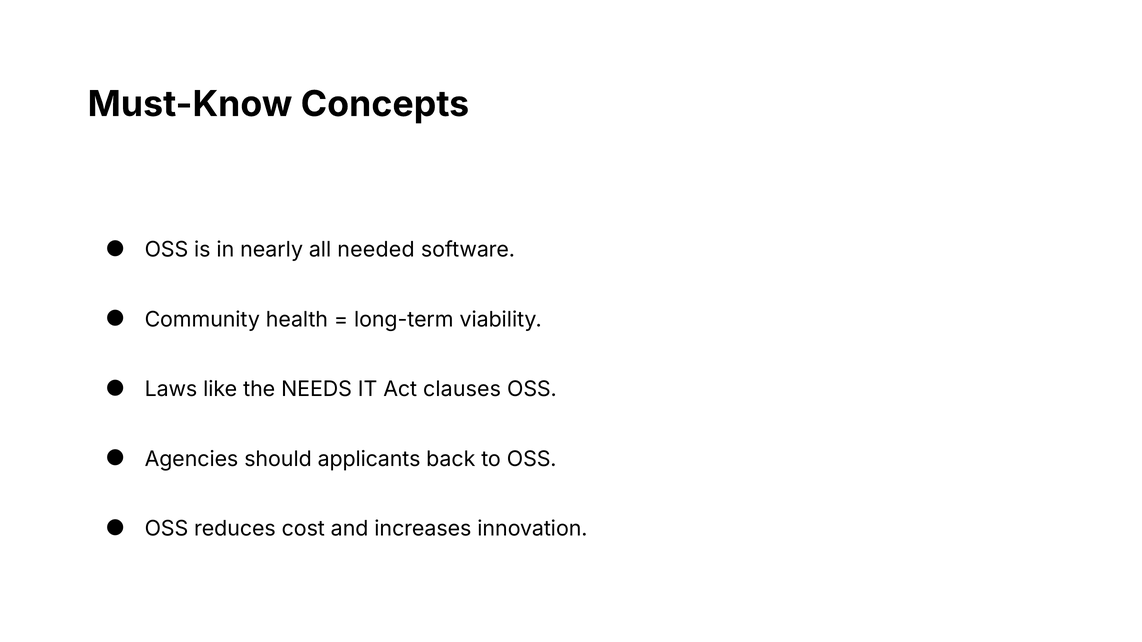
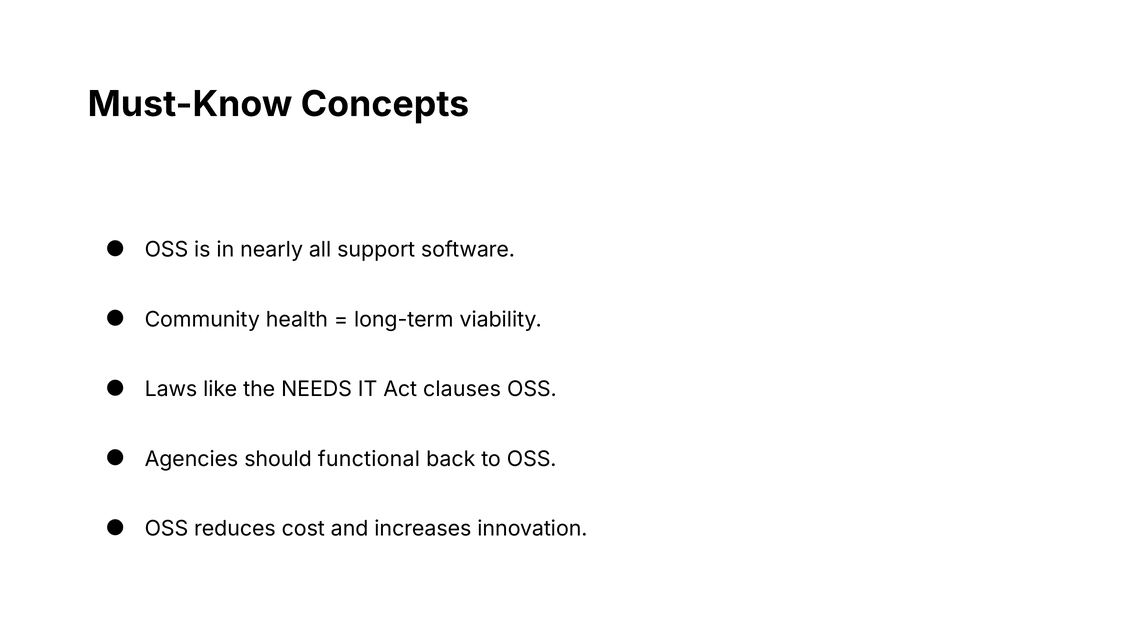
needed: needed -> support (376, 250)
applicants: applicants -> functional (369, 459)
